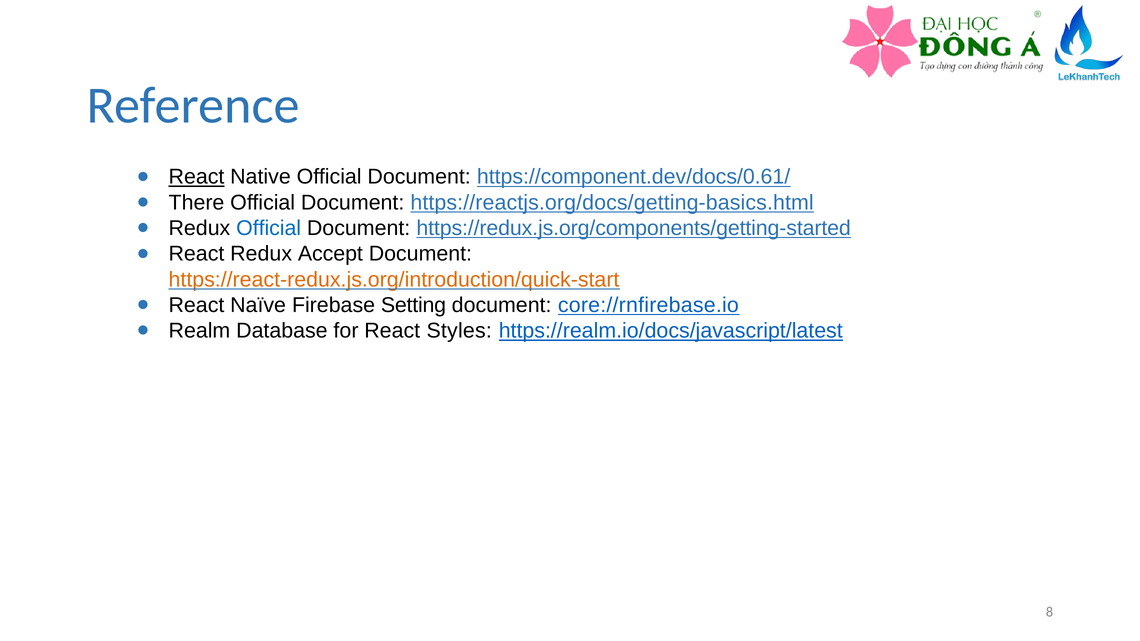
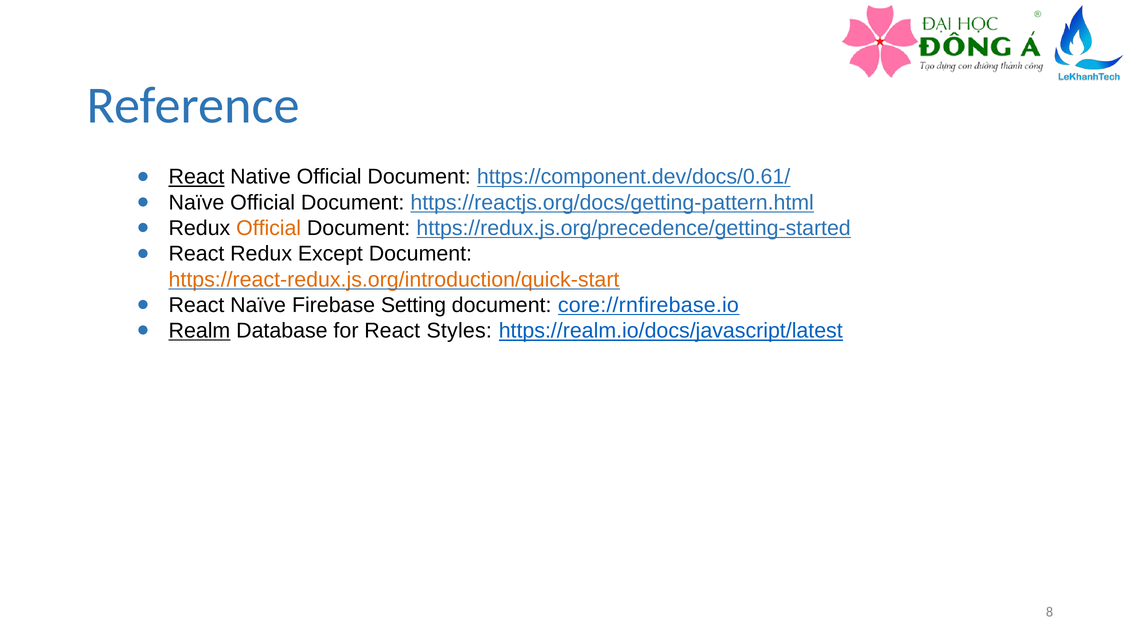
There: There -> Naïve (196, 203)
https://reactjs.org/docs/getting-basics.html: https://reactjs.org/docs/getting-basics.html -> https://reactjs.org/docs/getting-pattern.html (612, 203)
Official colour: blue -> orange (269, 228)
https://redux.js.org/components/getting-started: https://redux.js.org/components/getting-started -> https://redux.js.org/precedence/getting-started (634, 228)
Accept: Accept -> Except (330, 254)
Realm underline: none -> present (199, 331)
